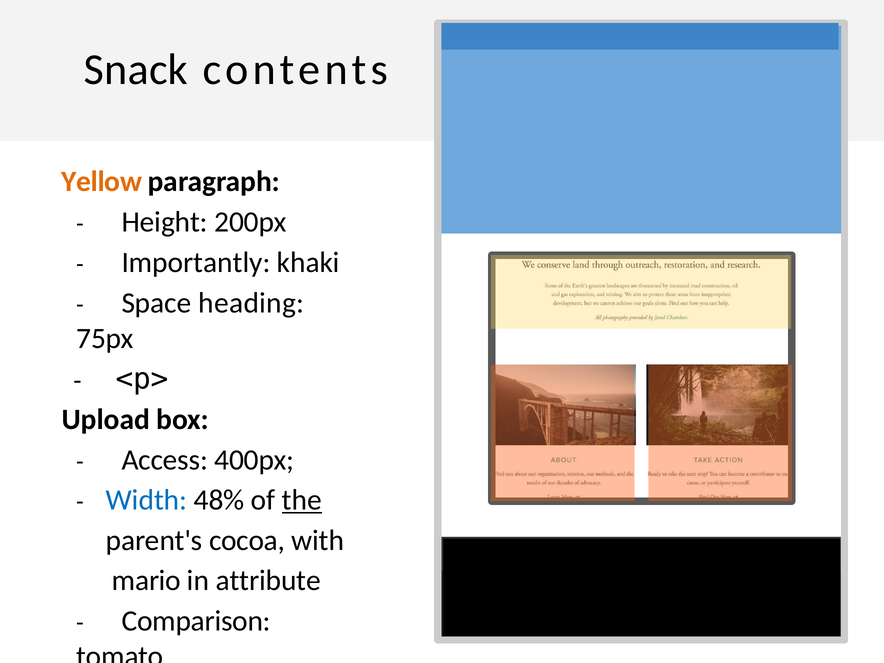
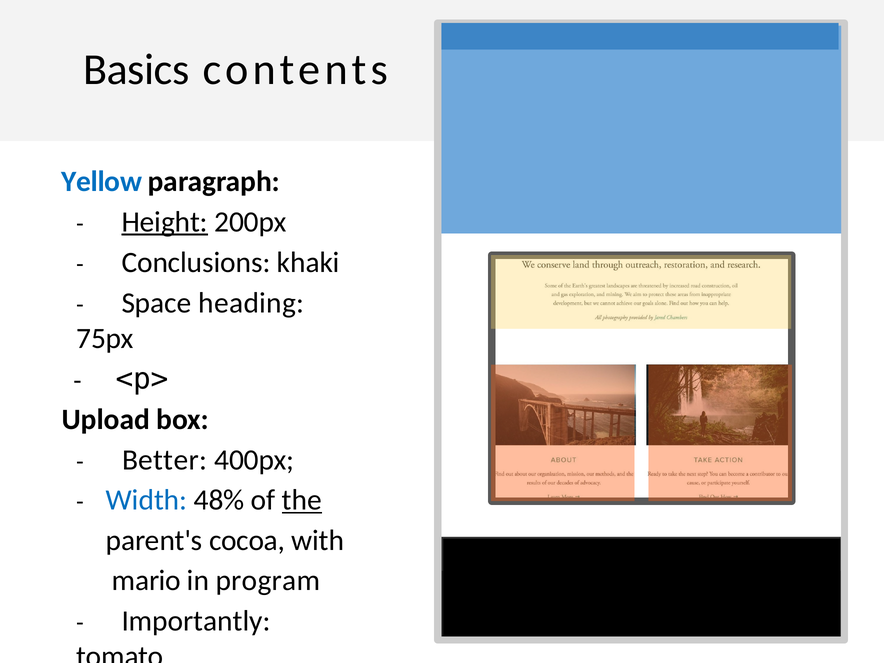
Snack: Snack -> Basics (136, 70)
Yellow colour: orange -> blue (102, 181)
Height underline: none -> present (165, 222)
Importantly: Importantly -> Conclusions (196, 262)
Access: Access -> Better (165, 460)
attribute: attribute -> program (268, 581)
Comparison: Comparison -> Importantly (196, 621)
